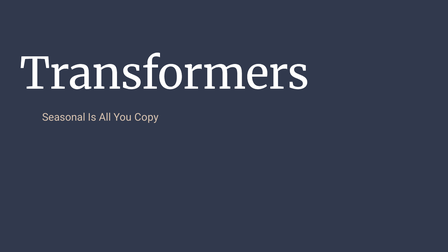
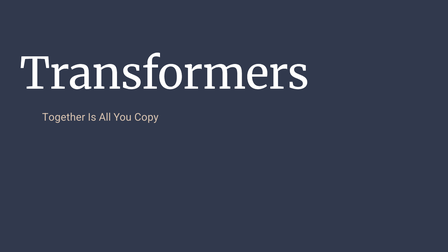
Seasonal: Seasonal -> Together (64, 117)
